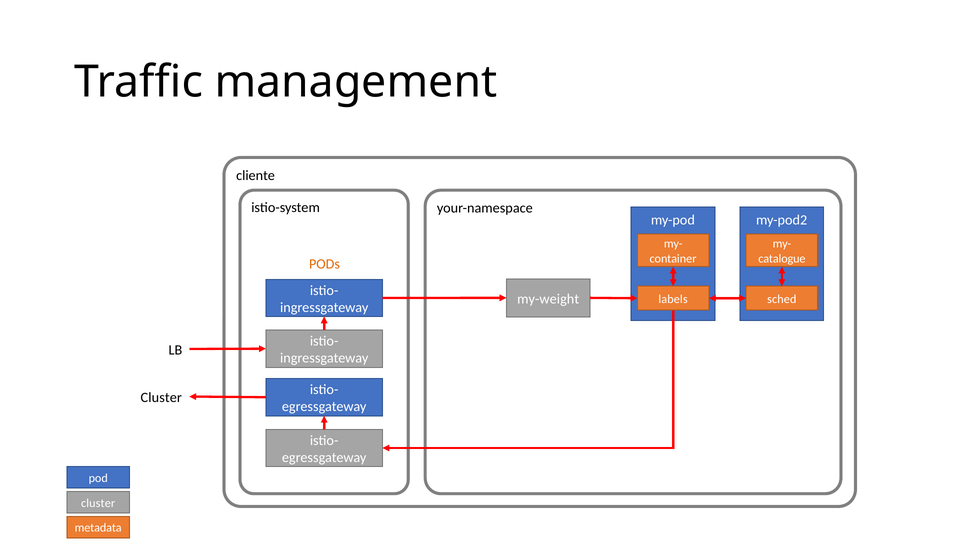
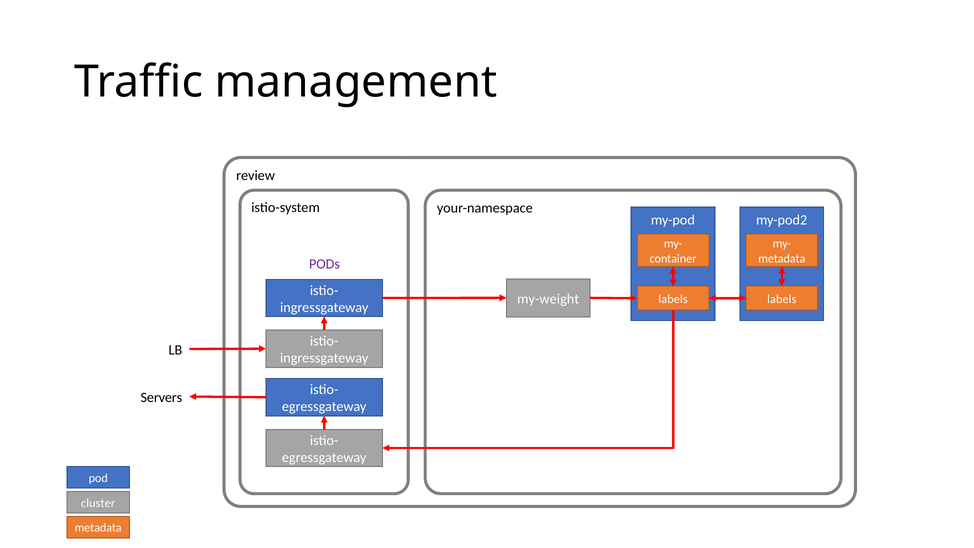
cliente: cliente -> review (256, 175)
catalogue: catalogue -> metadata (782, 259)
PODs colour: orange -> purple (325, 264)
sched: sched -> labels (782, 299)
Cluster: Cluster -> Servers (161, 397)
